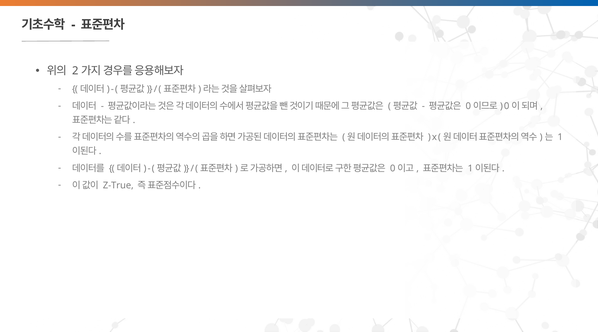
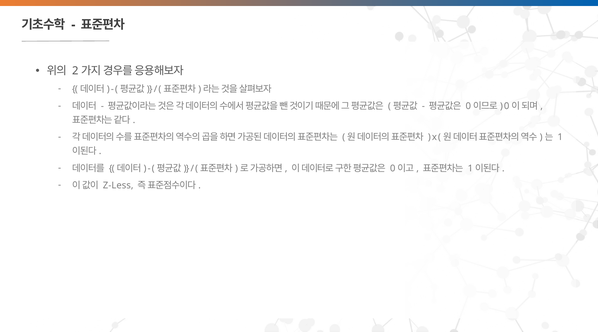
Z-True: Z-True -> Z-Less (118, 186)
